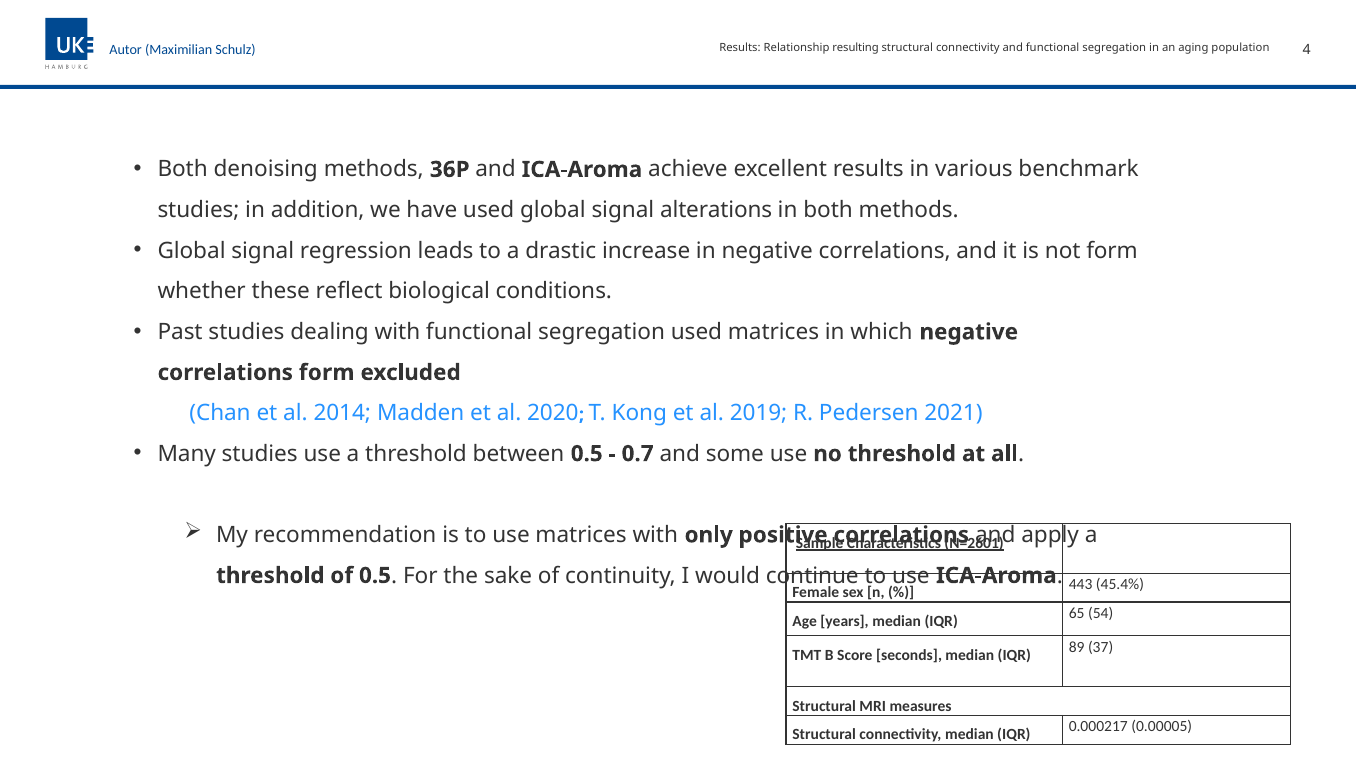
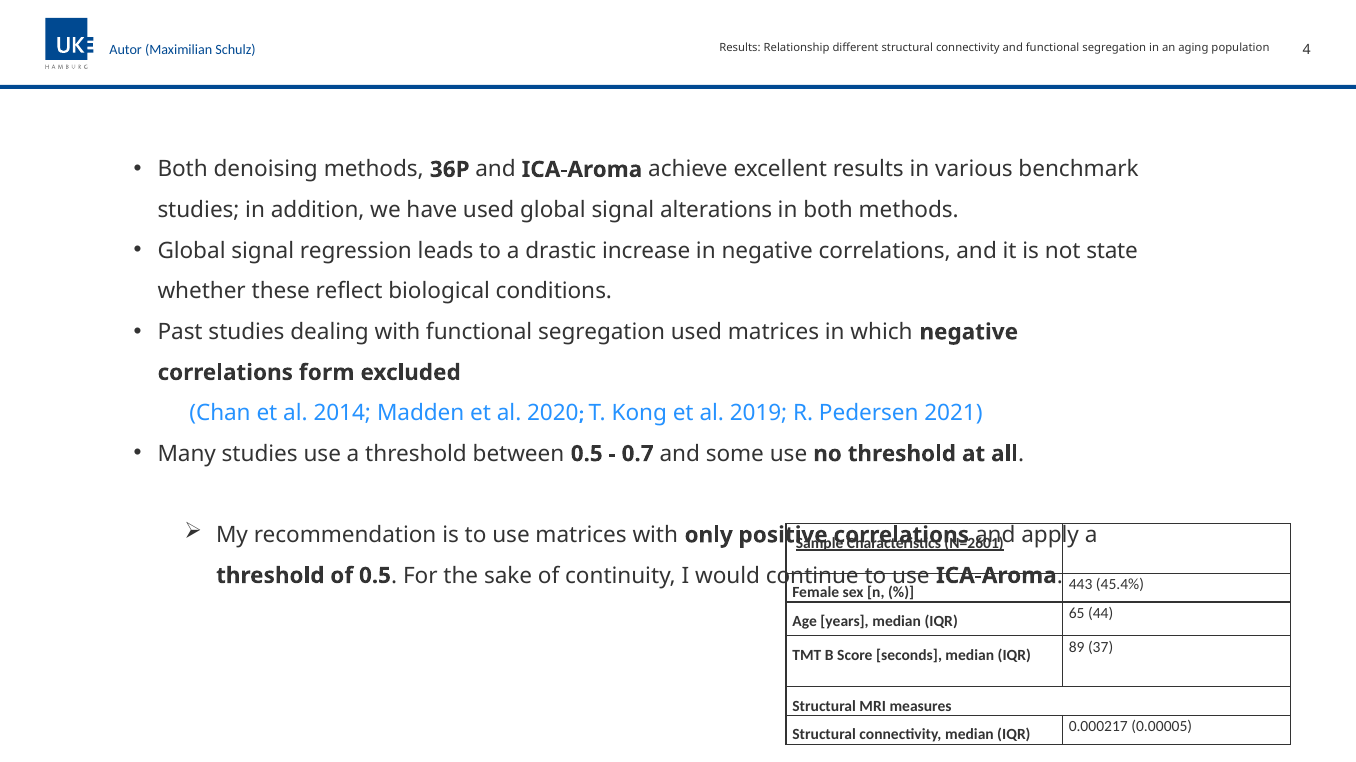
resulting: resulting -> different (856, 48)
not form: form -> state (1112, 251)
54: 54 -> 44 (1101, 614)
